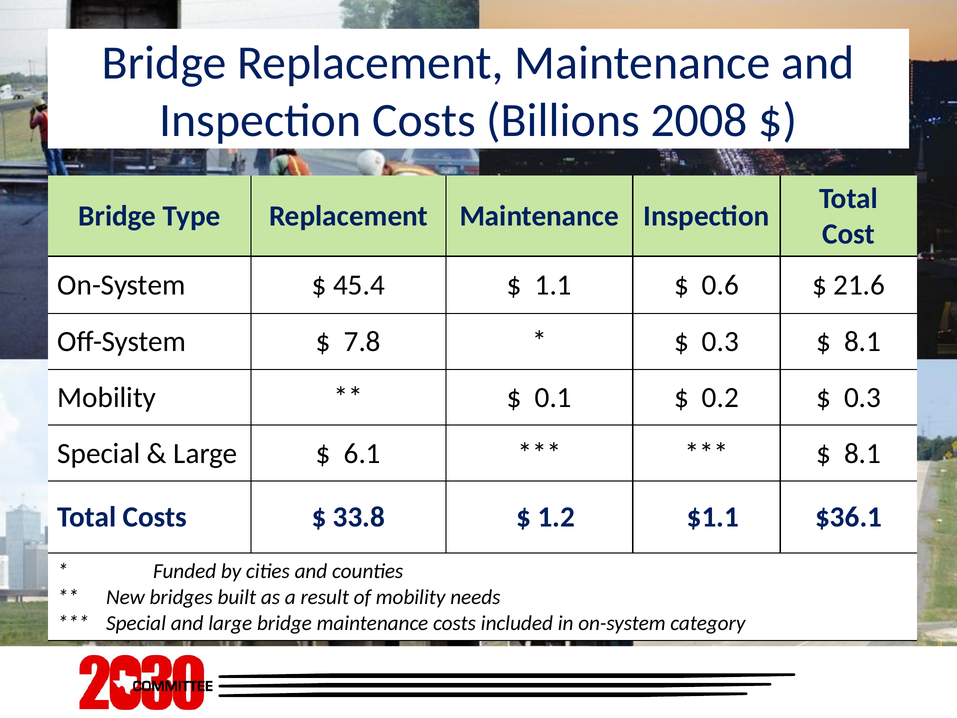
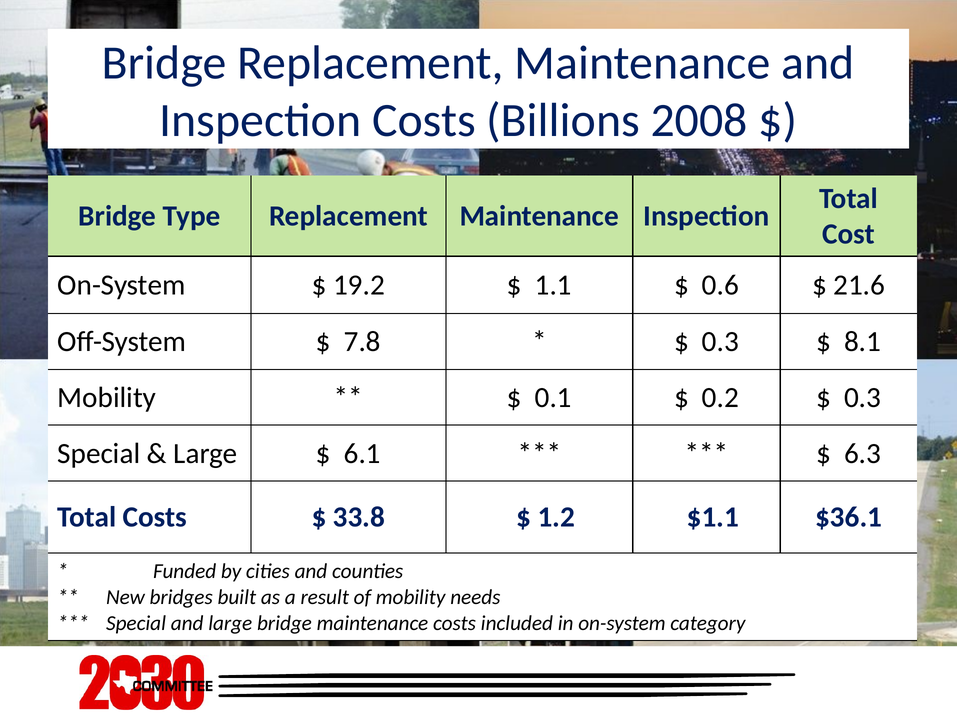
45.4: 45.4 -> 19.2 (359, 285)
8.1: 8.1 -> 6.3 (863, 453)
